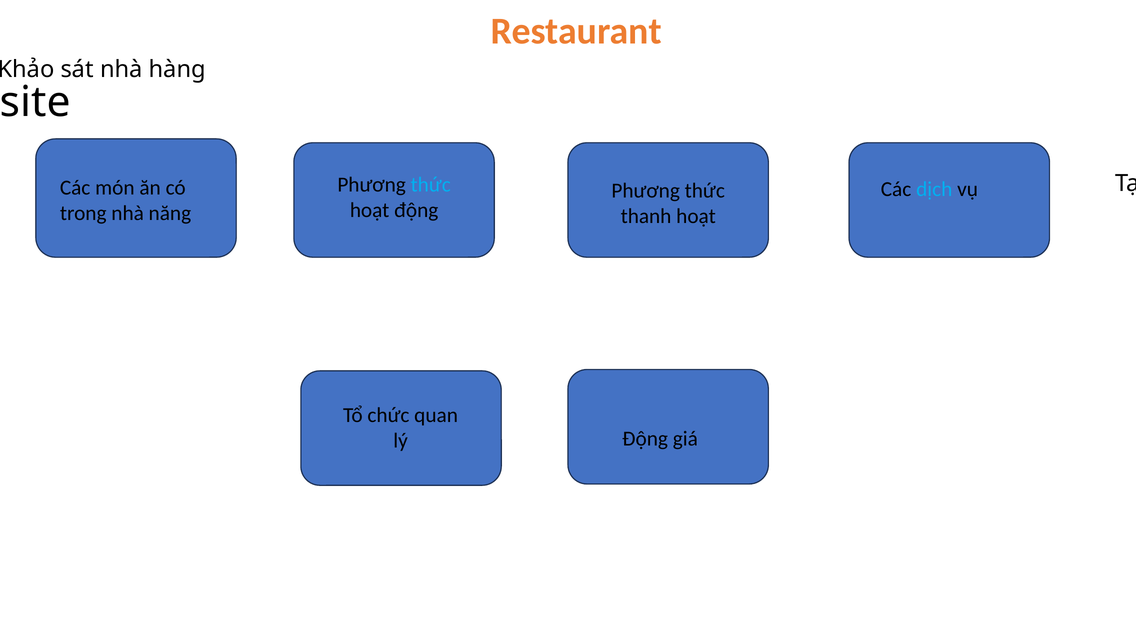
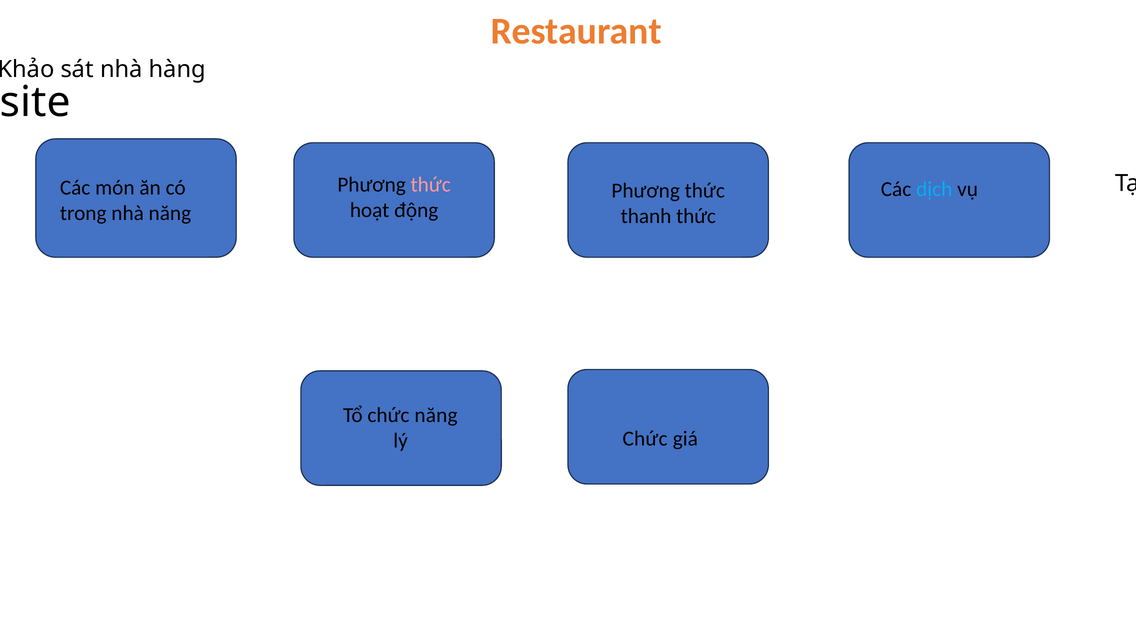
thức colour: light blue -> pink (431, 185)
thanh hoạt: hoạt -> thức (696, 216)
chức quan: quan -> năng (436, 415)
lý Động: Động -> Chức (645, 439)
